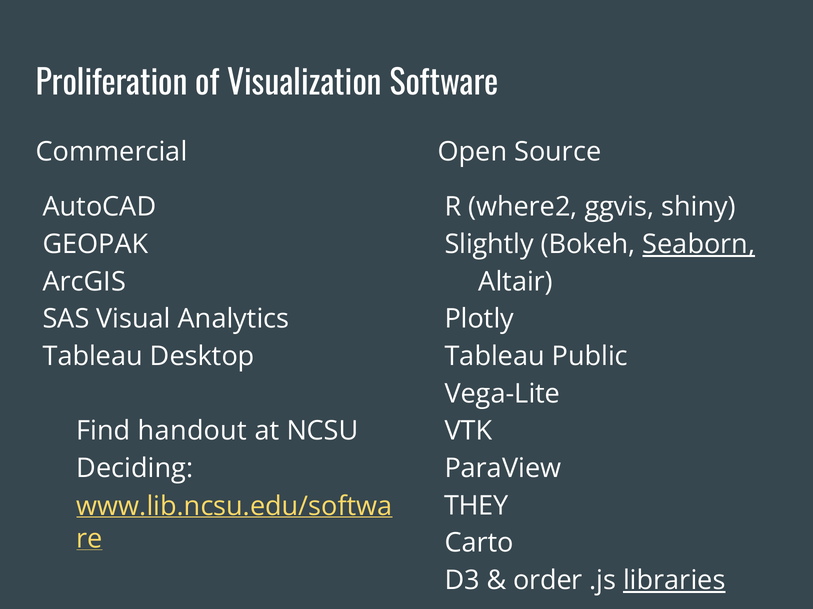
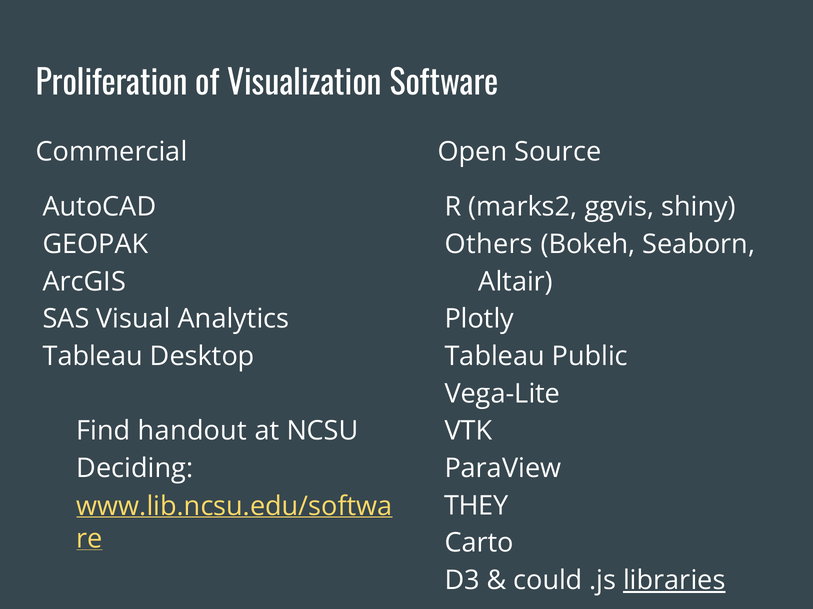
where2: where2 -> marks2 (523, 207)
Slightly: Slightly -> Others (489, 245)
Seaborn underline: present -> none (699, 245)
order: order -> could (548, 581)
